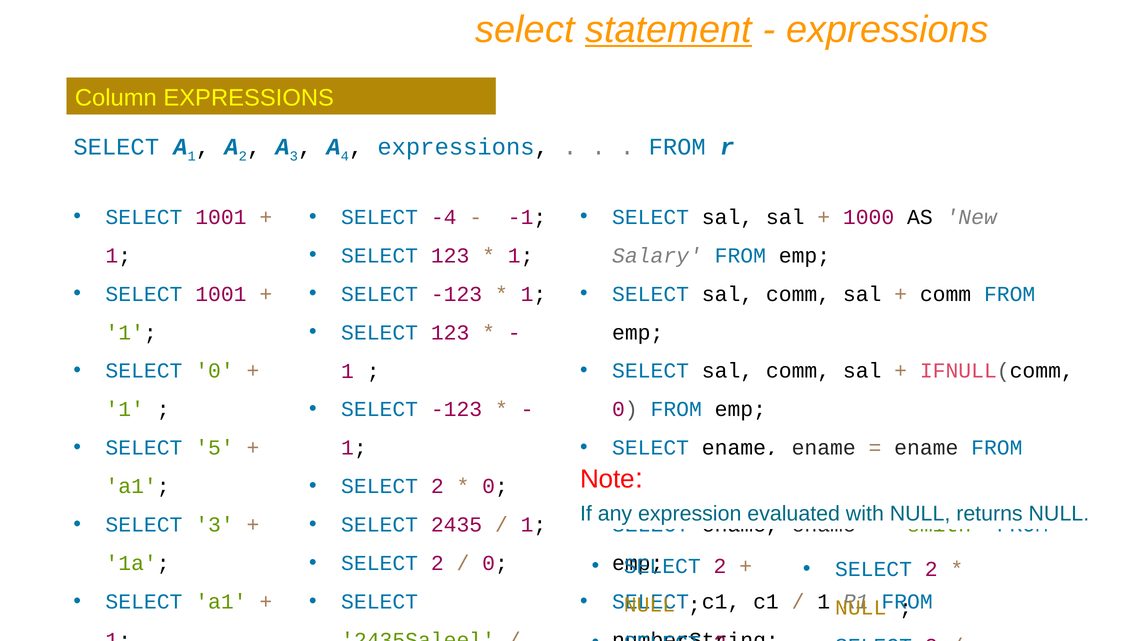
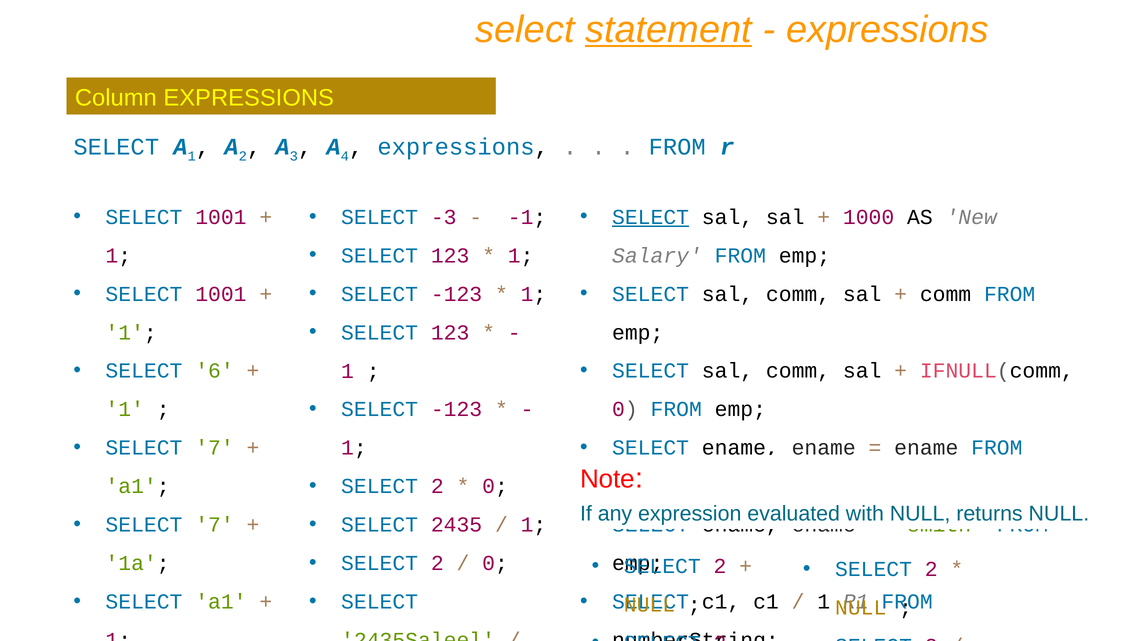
SELECT underline: none -> present (651, 217)
-4: -4 -> -3 (444, 217)
SELECT 0: 0 -> 6 (215, 371)
5: 5 -> 7 (215, 448)
3: 3 -> 7 (215, 525)
